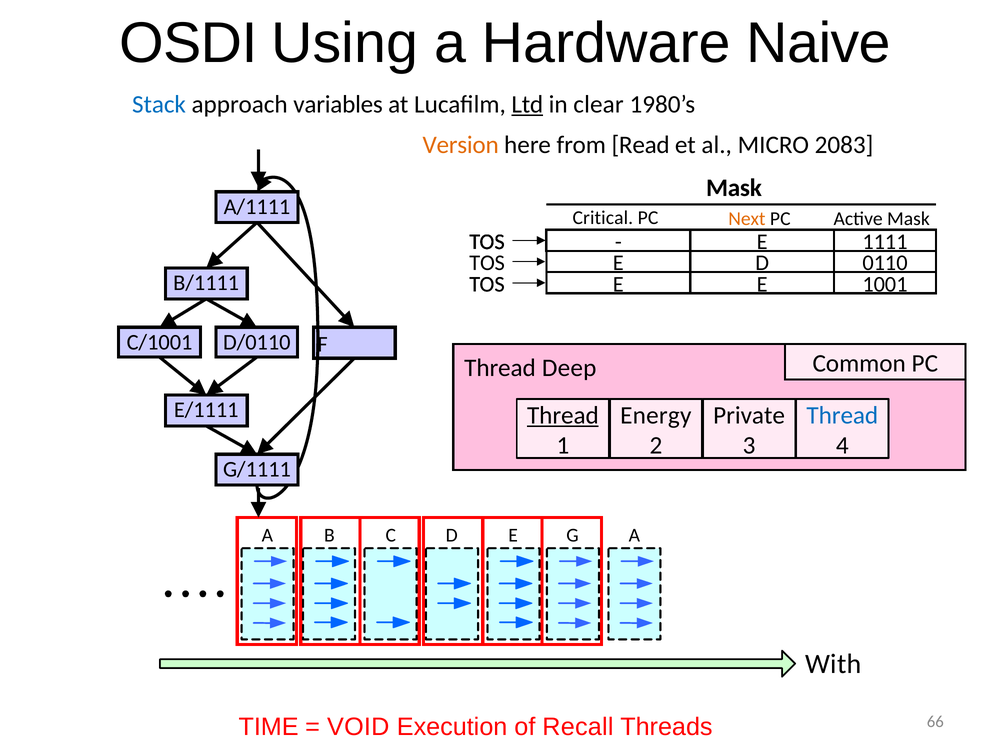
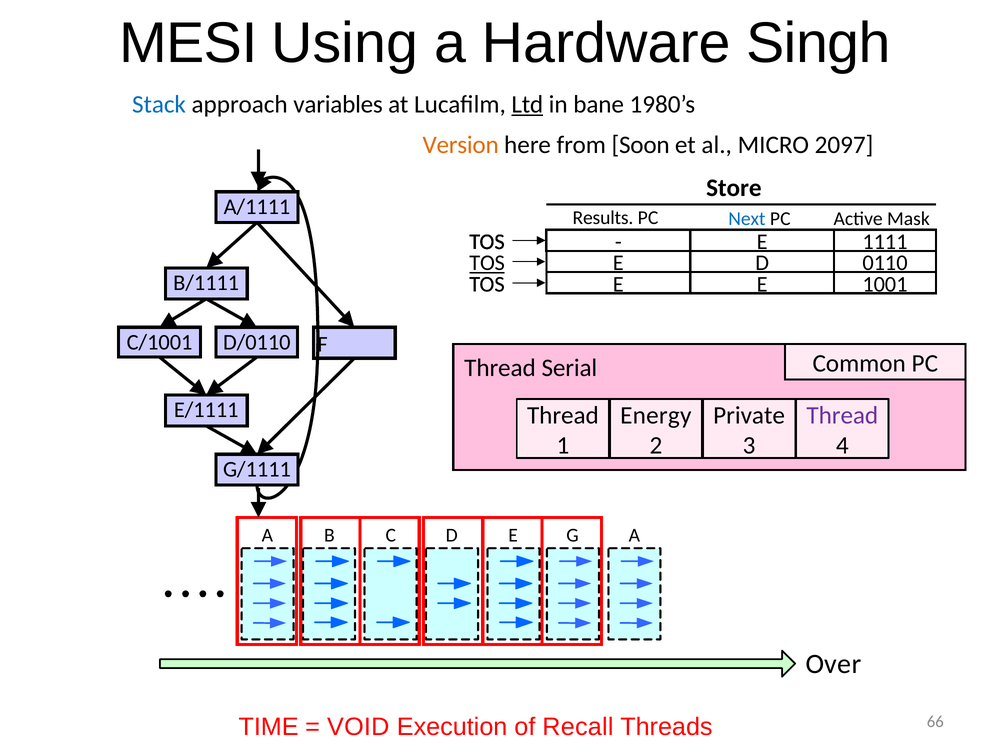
OSDI: OSDI -> MESI (188, 43)
Naive: Naive -> Singh (819, 43)
clear: clear -> bane (599, 104)
Read: Read -> Soon (641, 145)
2083: 2083 -> 2097 (844, 145)
Mask: Mask -> Store (734, 188)
Critical: Critical -> Results (603, 218)
Next colour: orange -> blue (747, 219)
TOS underline: none -> present (487, 263)
Deep: Deep -> Serial (569, 368)
Thread underline: present -> none (563, 415)
Thread colour: blue -> purple (842, 415)
With: With -> Over (833, 664)
